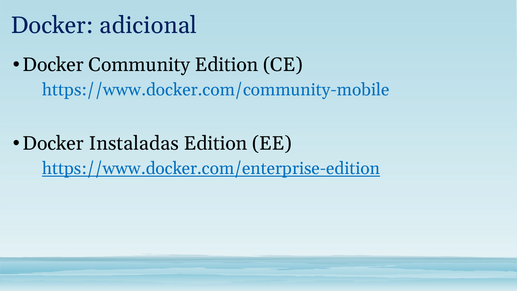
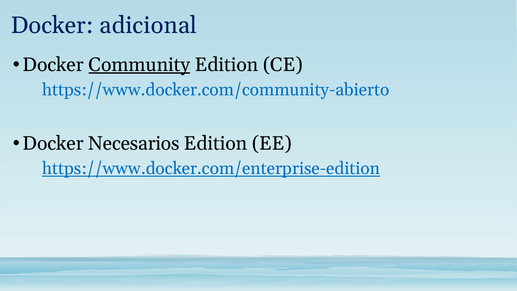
Community underline: none -> present (139, 65)
https://www.docker.com/community-mobile: https://www.docker.com/community-mobile -> https://www.docker.com/community-abierto (216, 90)
Instaladas: Instaladas -> Necesarios (134, 143)
